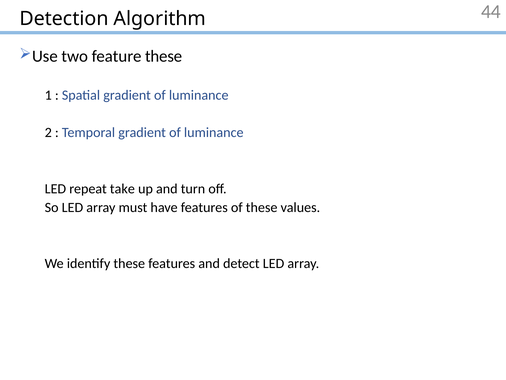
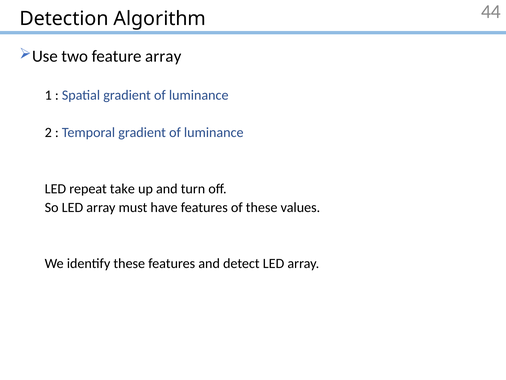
feature these: these -> array (163, 56)
